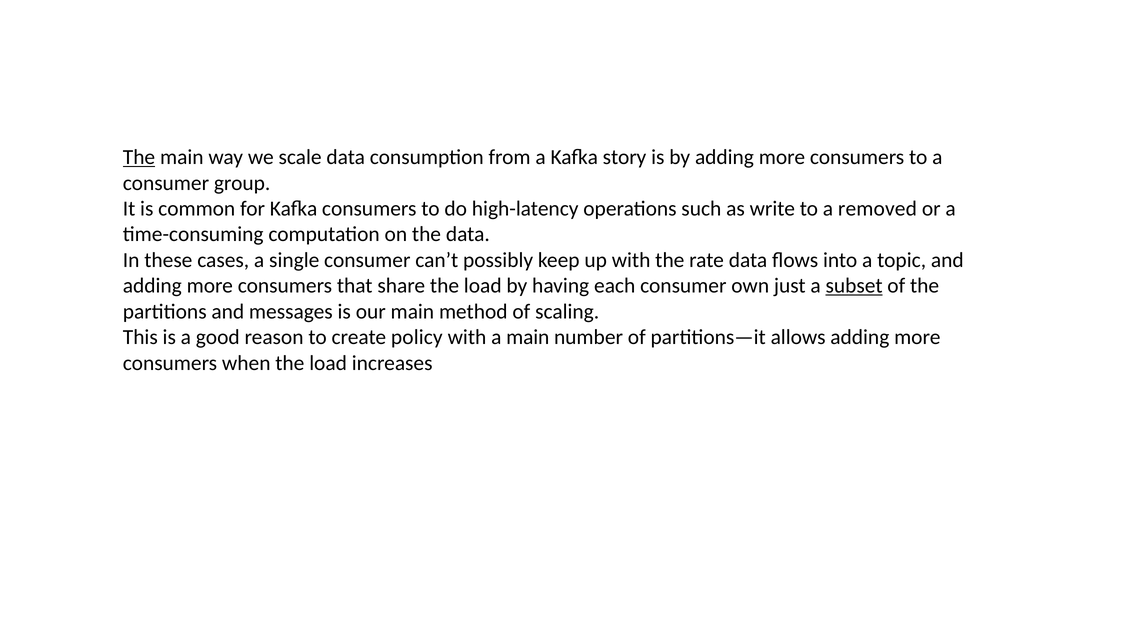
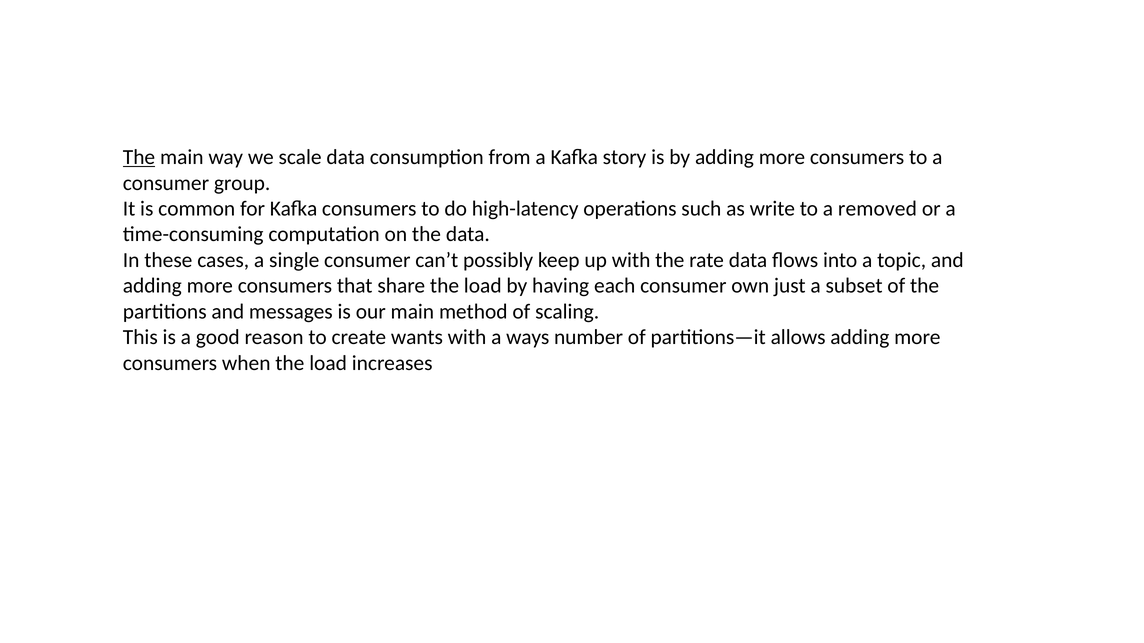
subset underline: present -> none (854, 286)
policy: policy -> wants (417, 338)
a main: main -> ways (528, 338)
